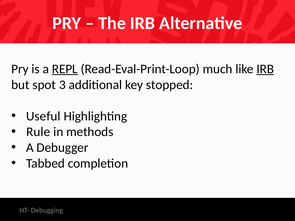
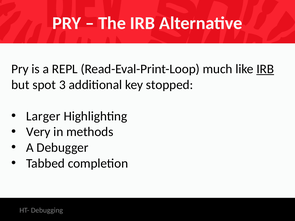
REPL underline: present -> none (65, 69)
Useful: Useful -> Larger (43, 116)
Rule: Rule -> Very (38, 132)
